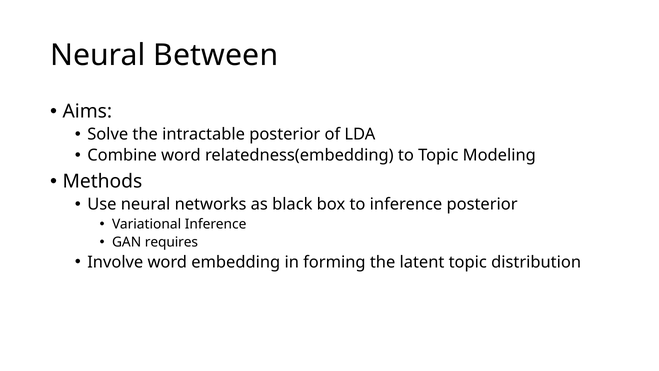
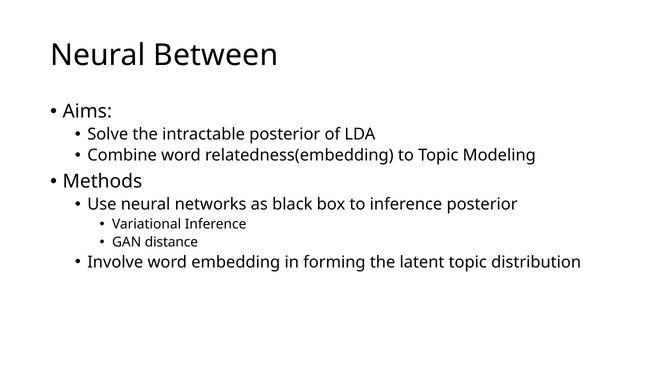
requires: requires -> distance (171, 242)
